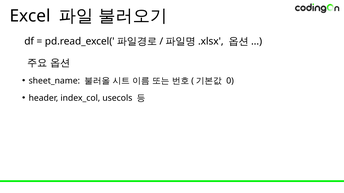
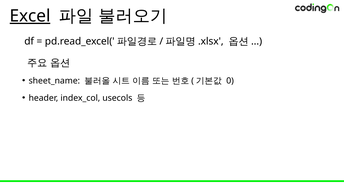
Excel underline: none -> present (30, 16)
